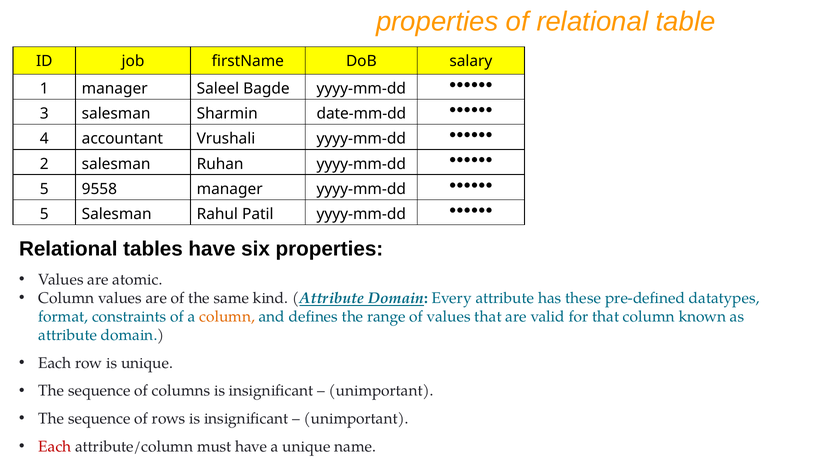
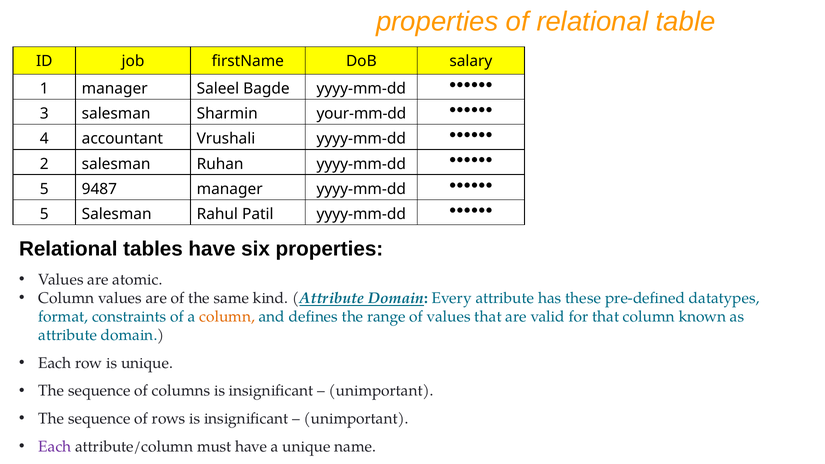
date-mm-dd: date-mm-dd -> your-mm-dd (361, 114)
9558: 9558 -> 9487 (99, 189)
Each colour: red -> purple (55, 447)
